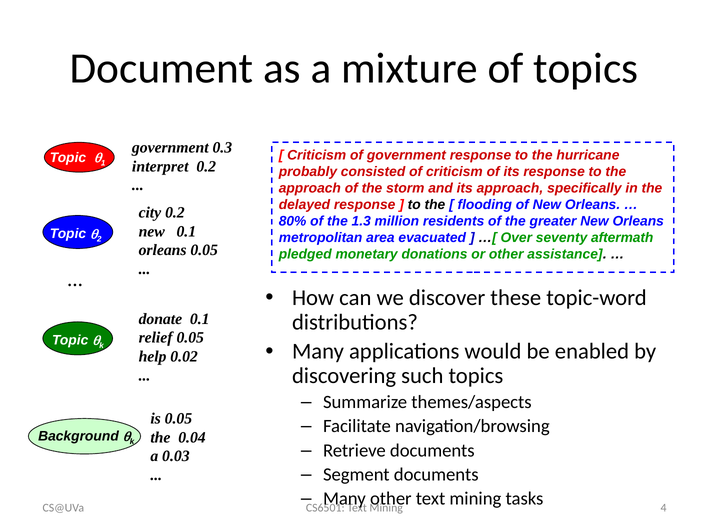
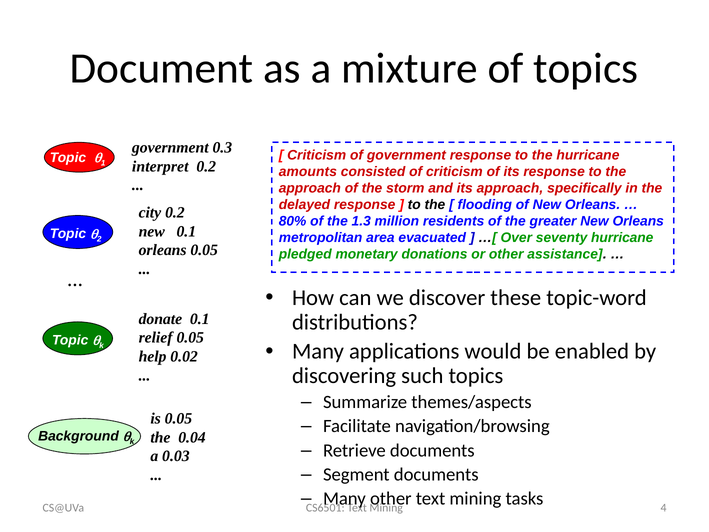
probably: probably -> amounts (308, 172)
seventy aftermath: aftermath -> hurricane (622, 238)
